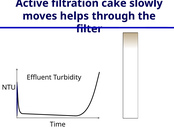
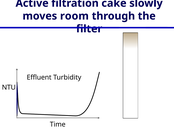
helps: helps -> room (74, 16)
